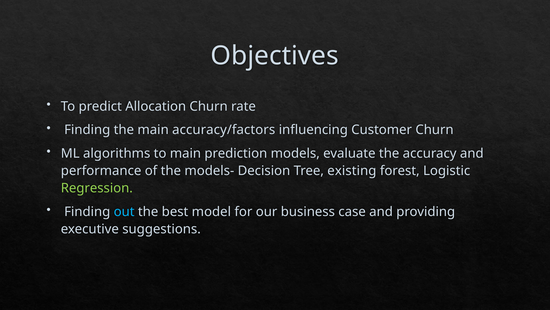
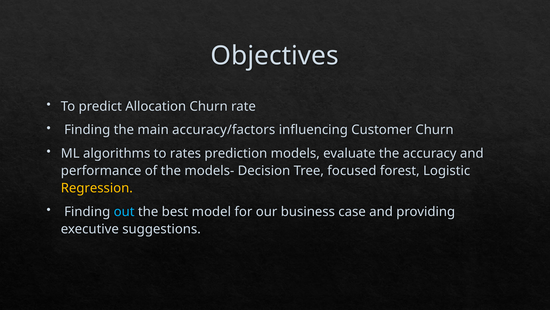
to main: main -> rates (185, 153)
existing: existing -> focused (352, 170)
Regression colour: light green -> yellow (97, 188)
